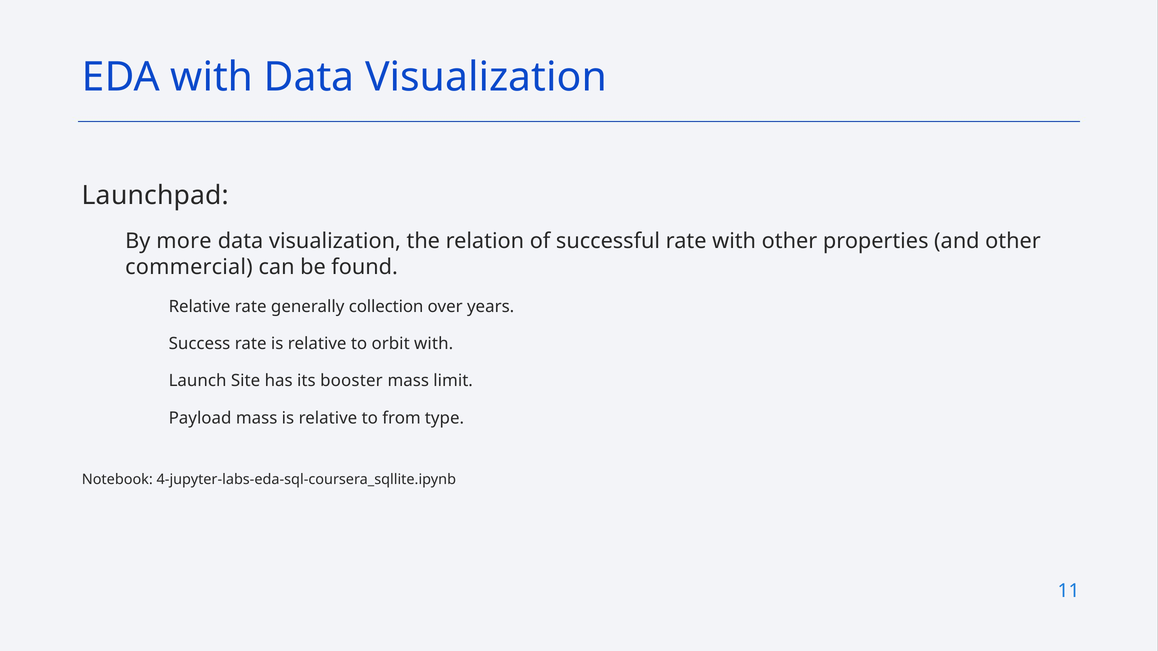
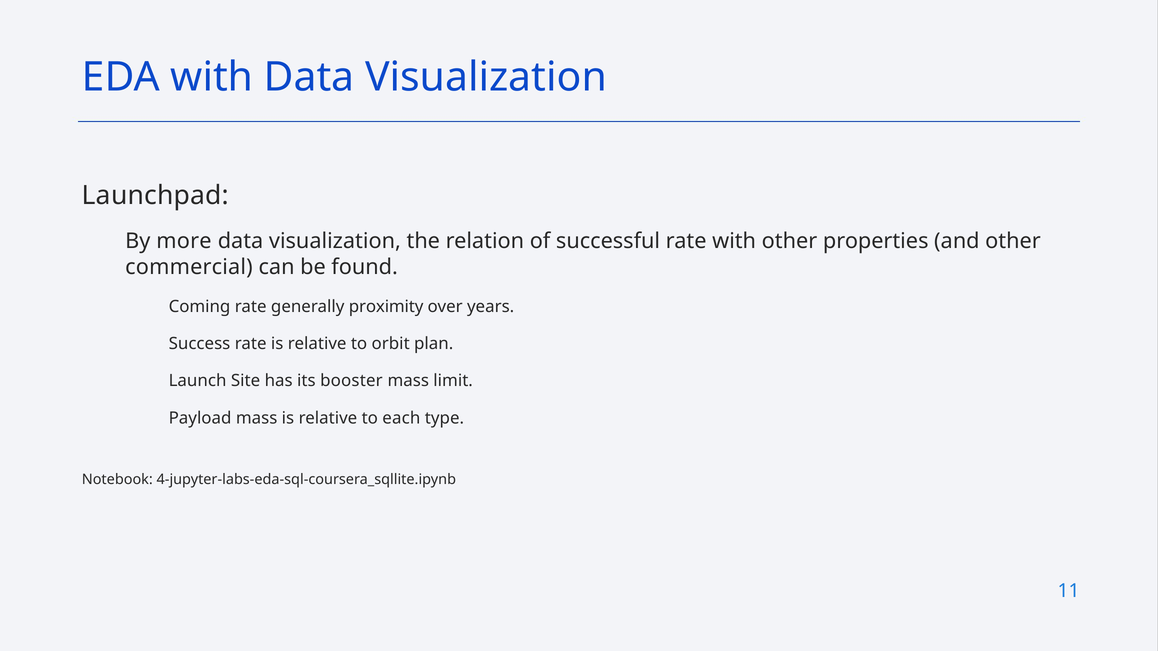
Relative: Relative -> Coming (200, 307)
collection: collection -> proximity (386, 307)
orbit with: with -> plan (434, 344)
from: from -> each (401, 418)
